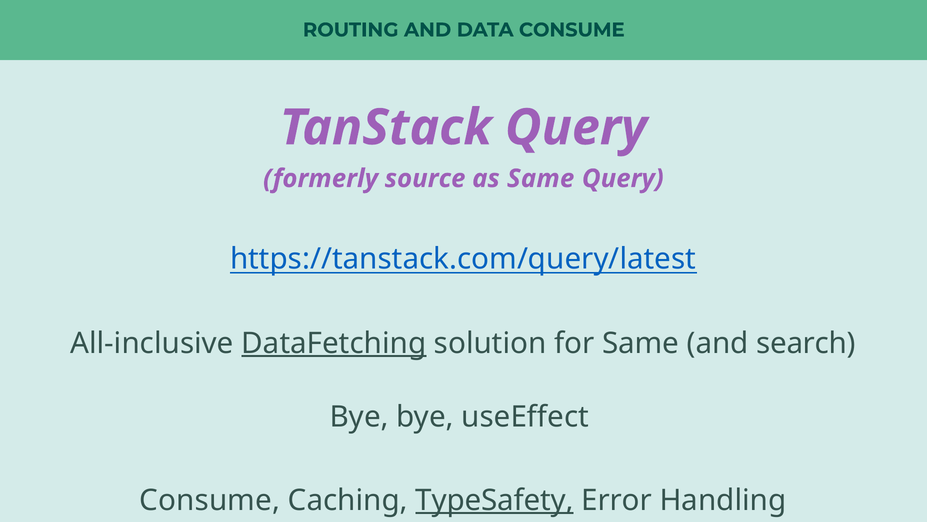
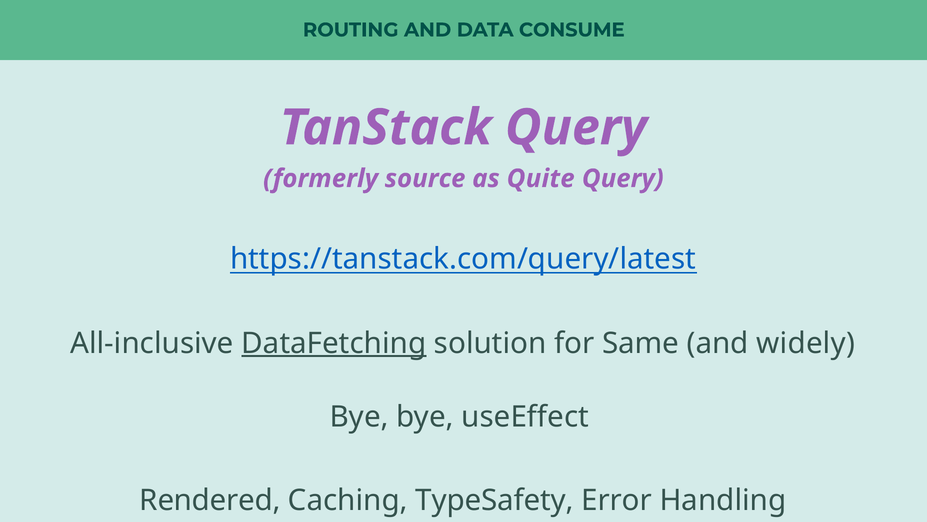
as Same: Same -> Quite (541, 178)
search: search -> widely (806, 343)
Consume: Consume -> Rendered (210, 500)
TypeSafety underline: present -> none (495, 500)
